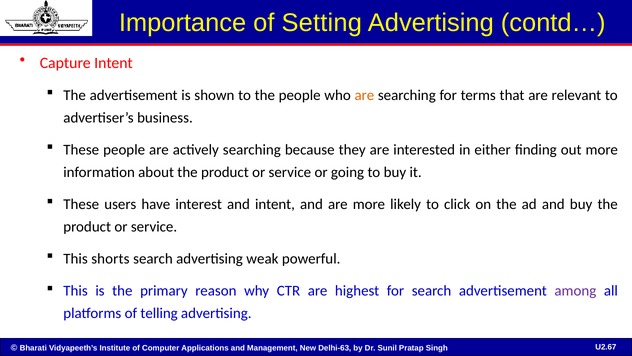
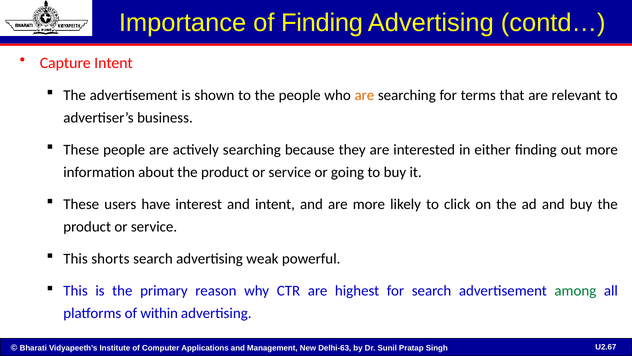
of Setting: Setting -> Finding (322, 23)
among colour: purple -> green (575, 291)
telling: telling -> within (159, 313)
